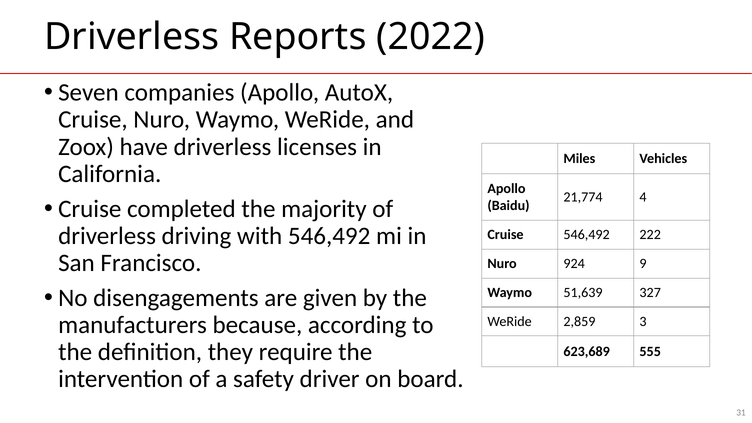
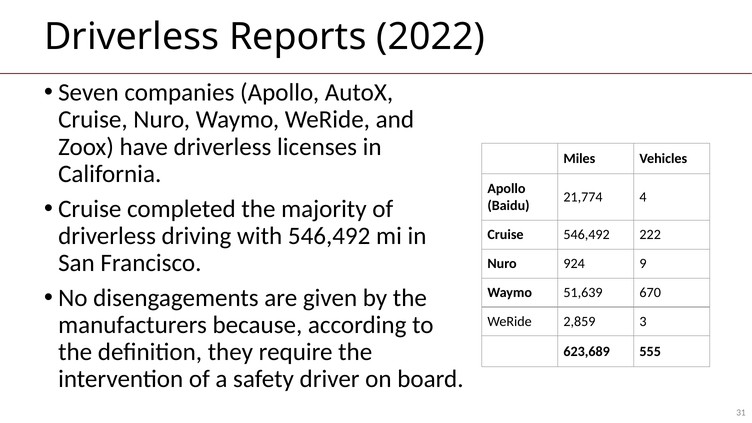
327: 327 -> 670 (650, 293)
